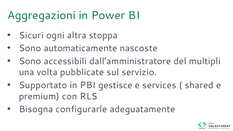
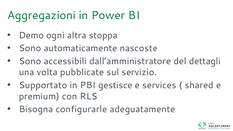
Sicuri: Sicuri -> Demo (31, 35)
multipli: multipli -> dettagli (205, 61)
